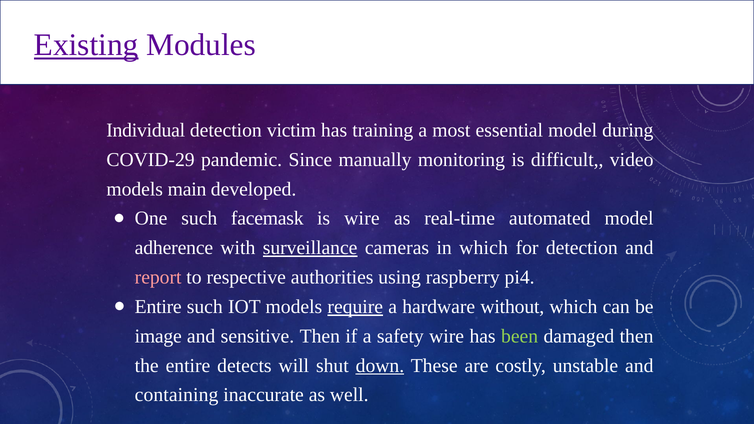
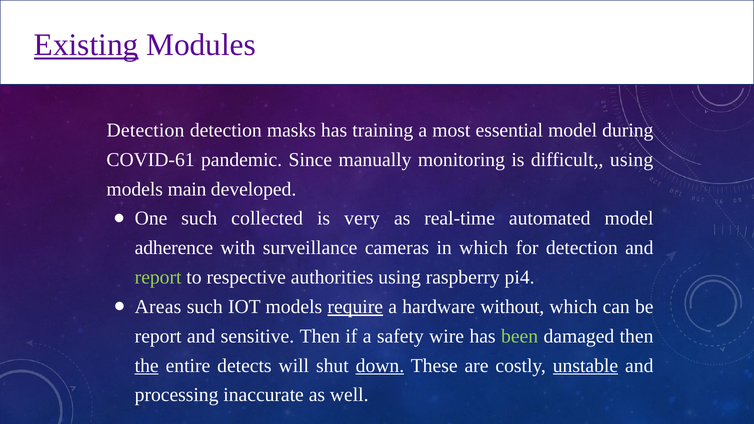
Individual: Individual -> Detection (146, 130)
victim: victim -> masks (291, 130)
COVID-29: COVID-29 -> COVID-61 (151, 160)
difficult video: video -> using (632, 160)
facemask: facemask -> collected (267, 219)
is wire: wire -> very (362, 219)
surveillance underline: present -> none (310, 248)
report colour: pink -> light green (158, 277)
Entire: Entire -> Areas (158, 307)
image: image -> report (158, 336)
the underline: none -> present (147, 366)
unstable underline: none -> present (585, 366)
containing: containing -> processing (177, 395)
